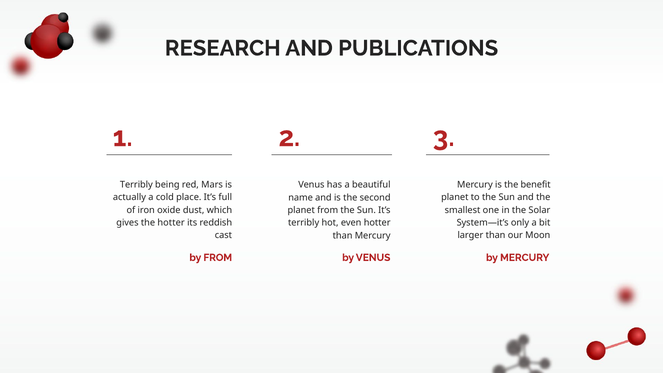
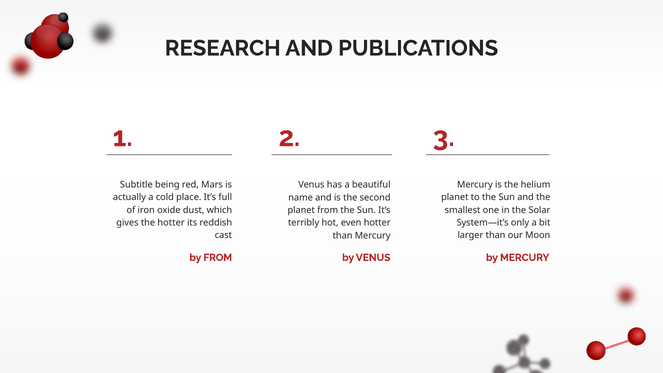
Terribly: Terribly -> Subtitle (136, 185)
benefit: benefit -> helium (536, 185)
